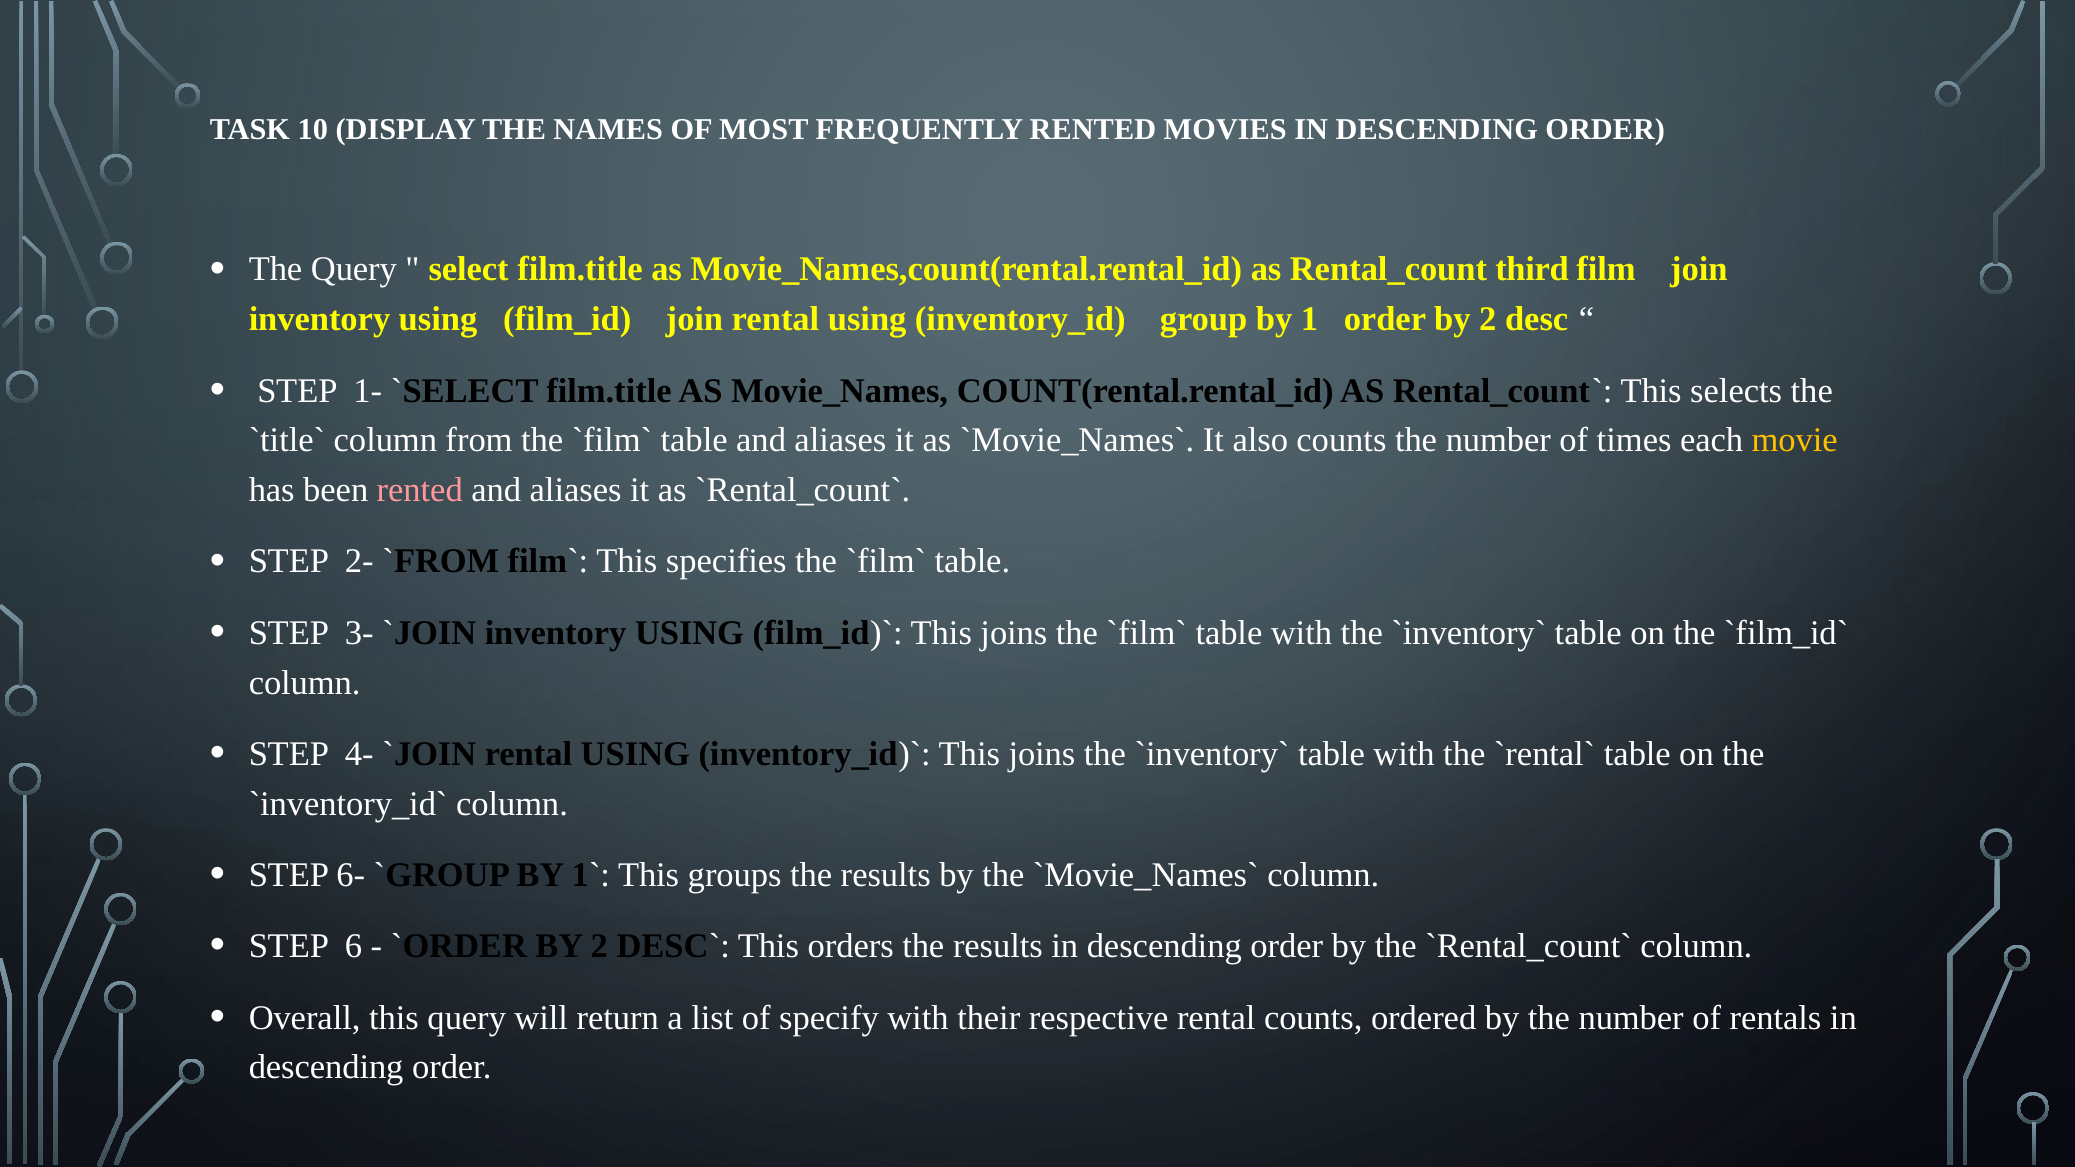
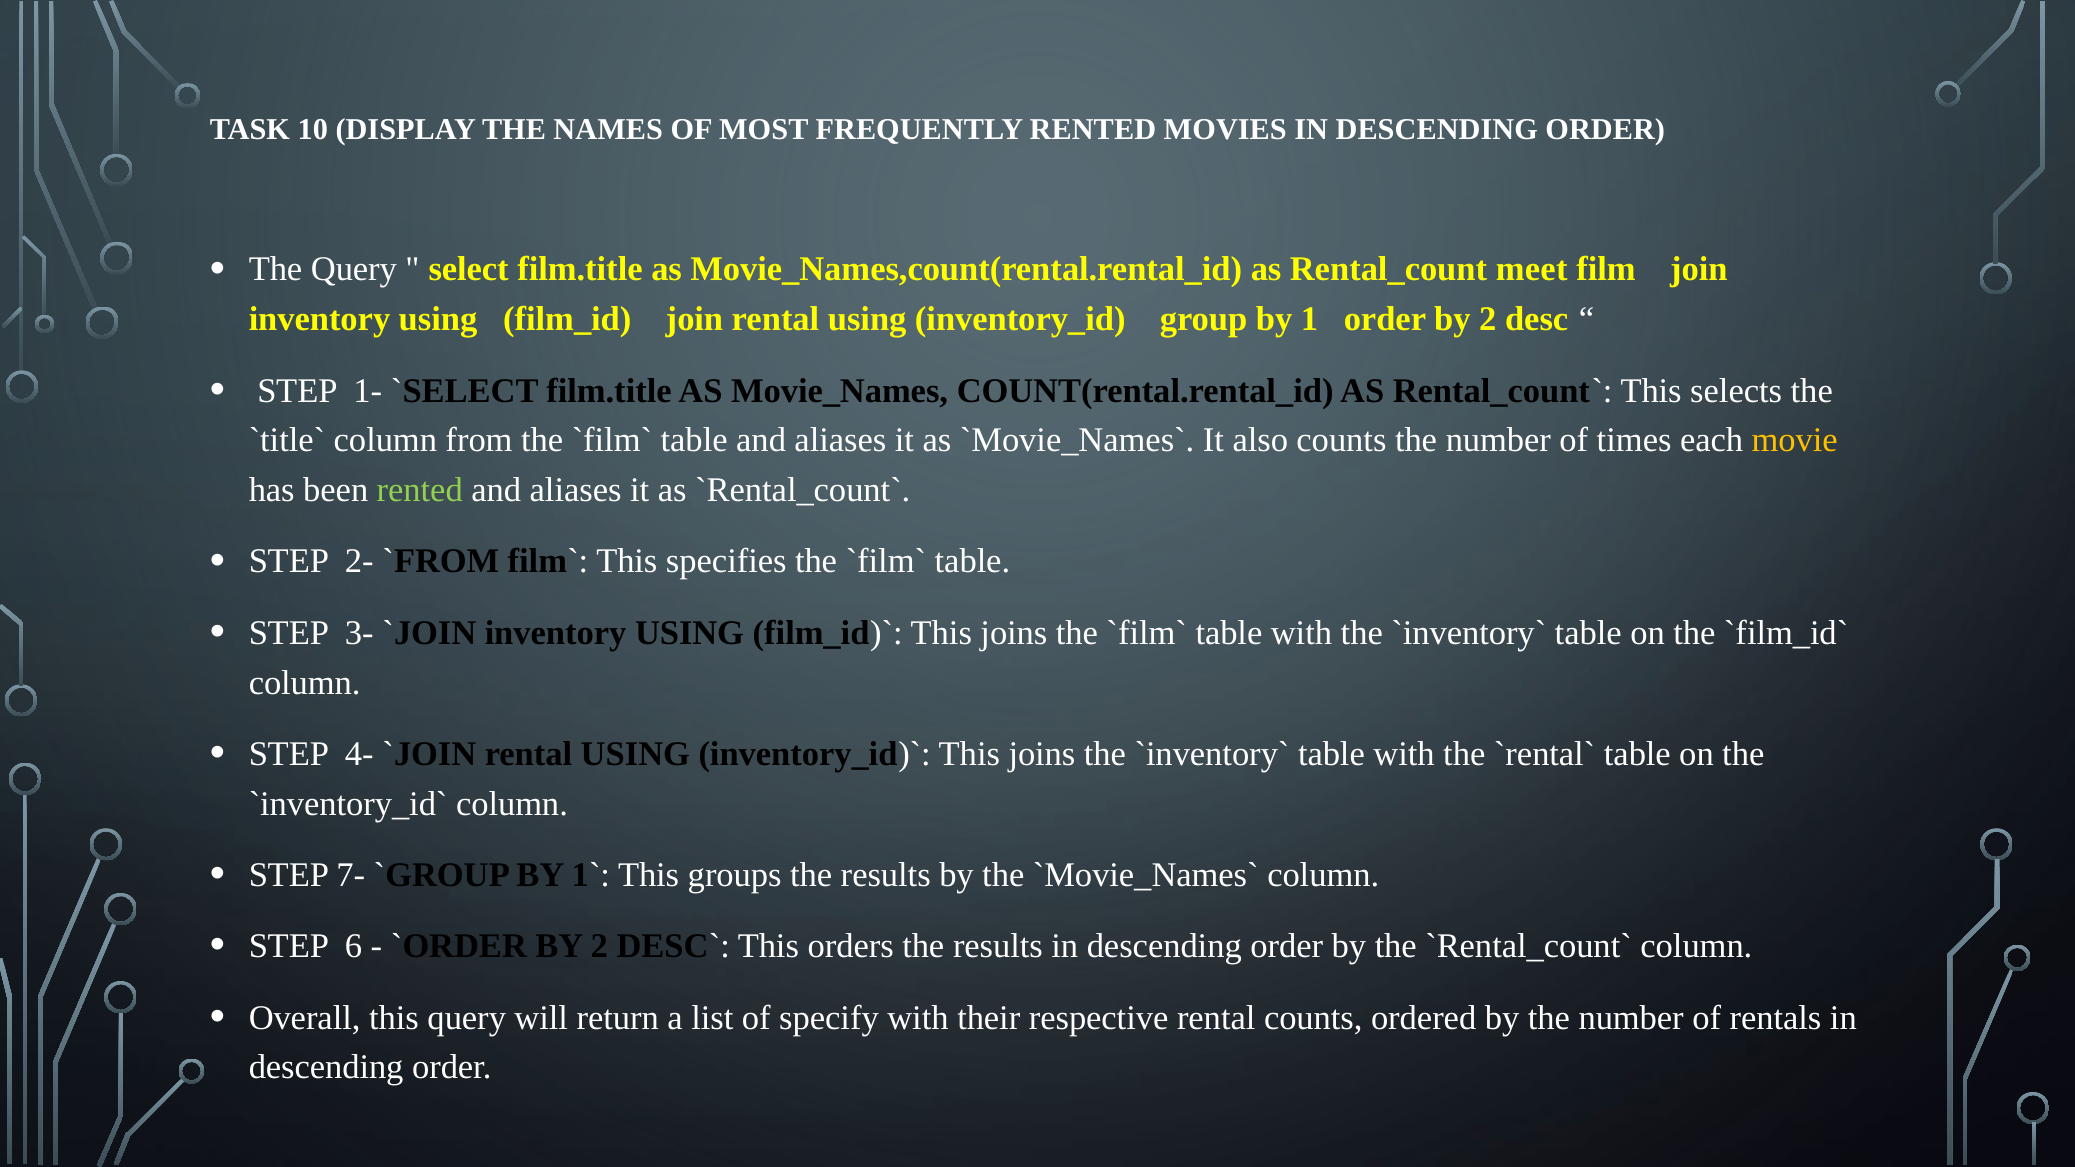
third: third -> meet (1532, 270)
rented colour: pink -> light green (420, 490)
6-: 6- -> 7- (351, 875)
